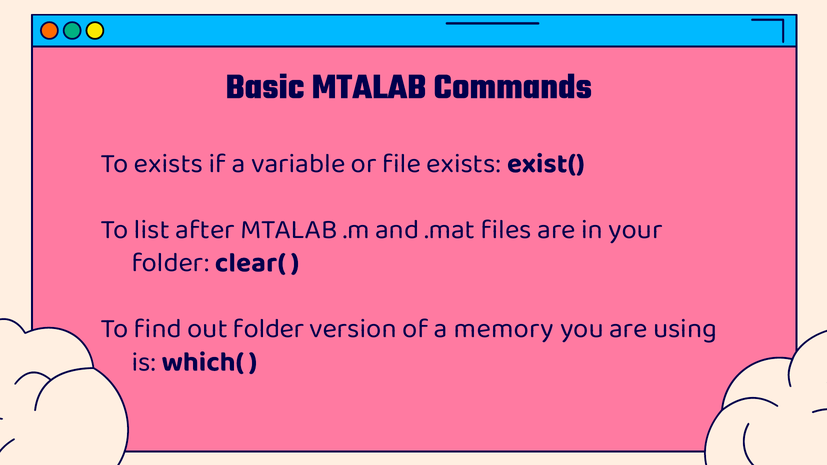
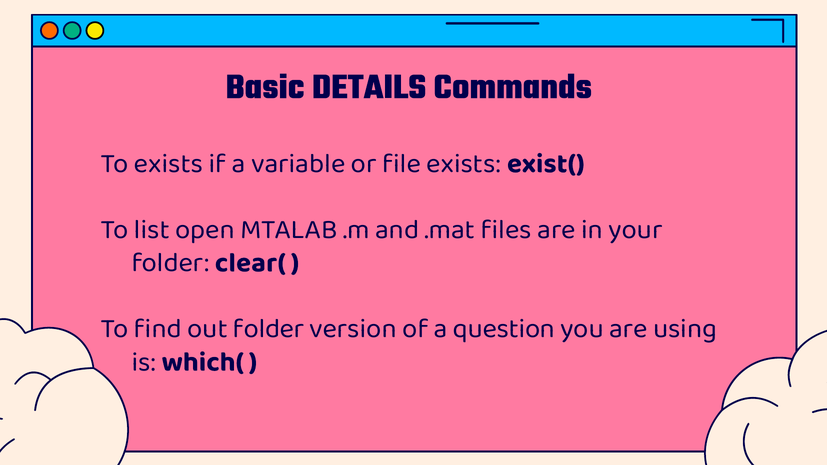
Basic MTALAB: MTALAB -> DETAILS (369, 86)
after: after -> open (205, 229)
memory: memory -> question (504, 329)
